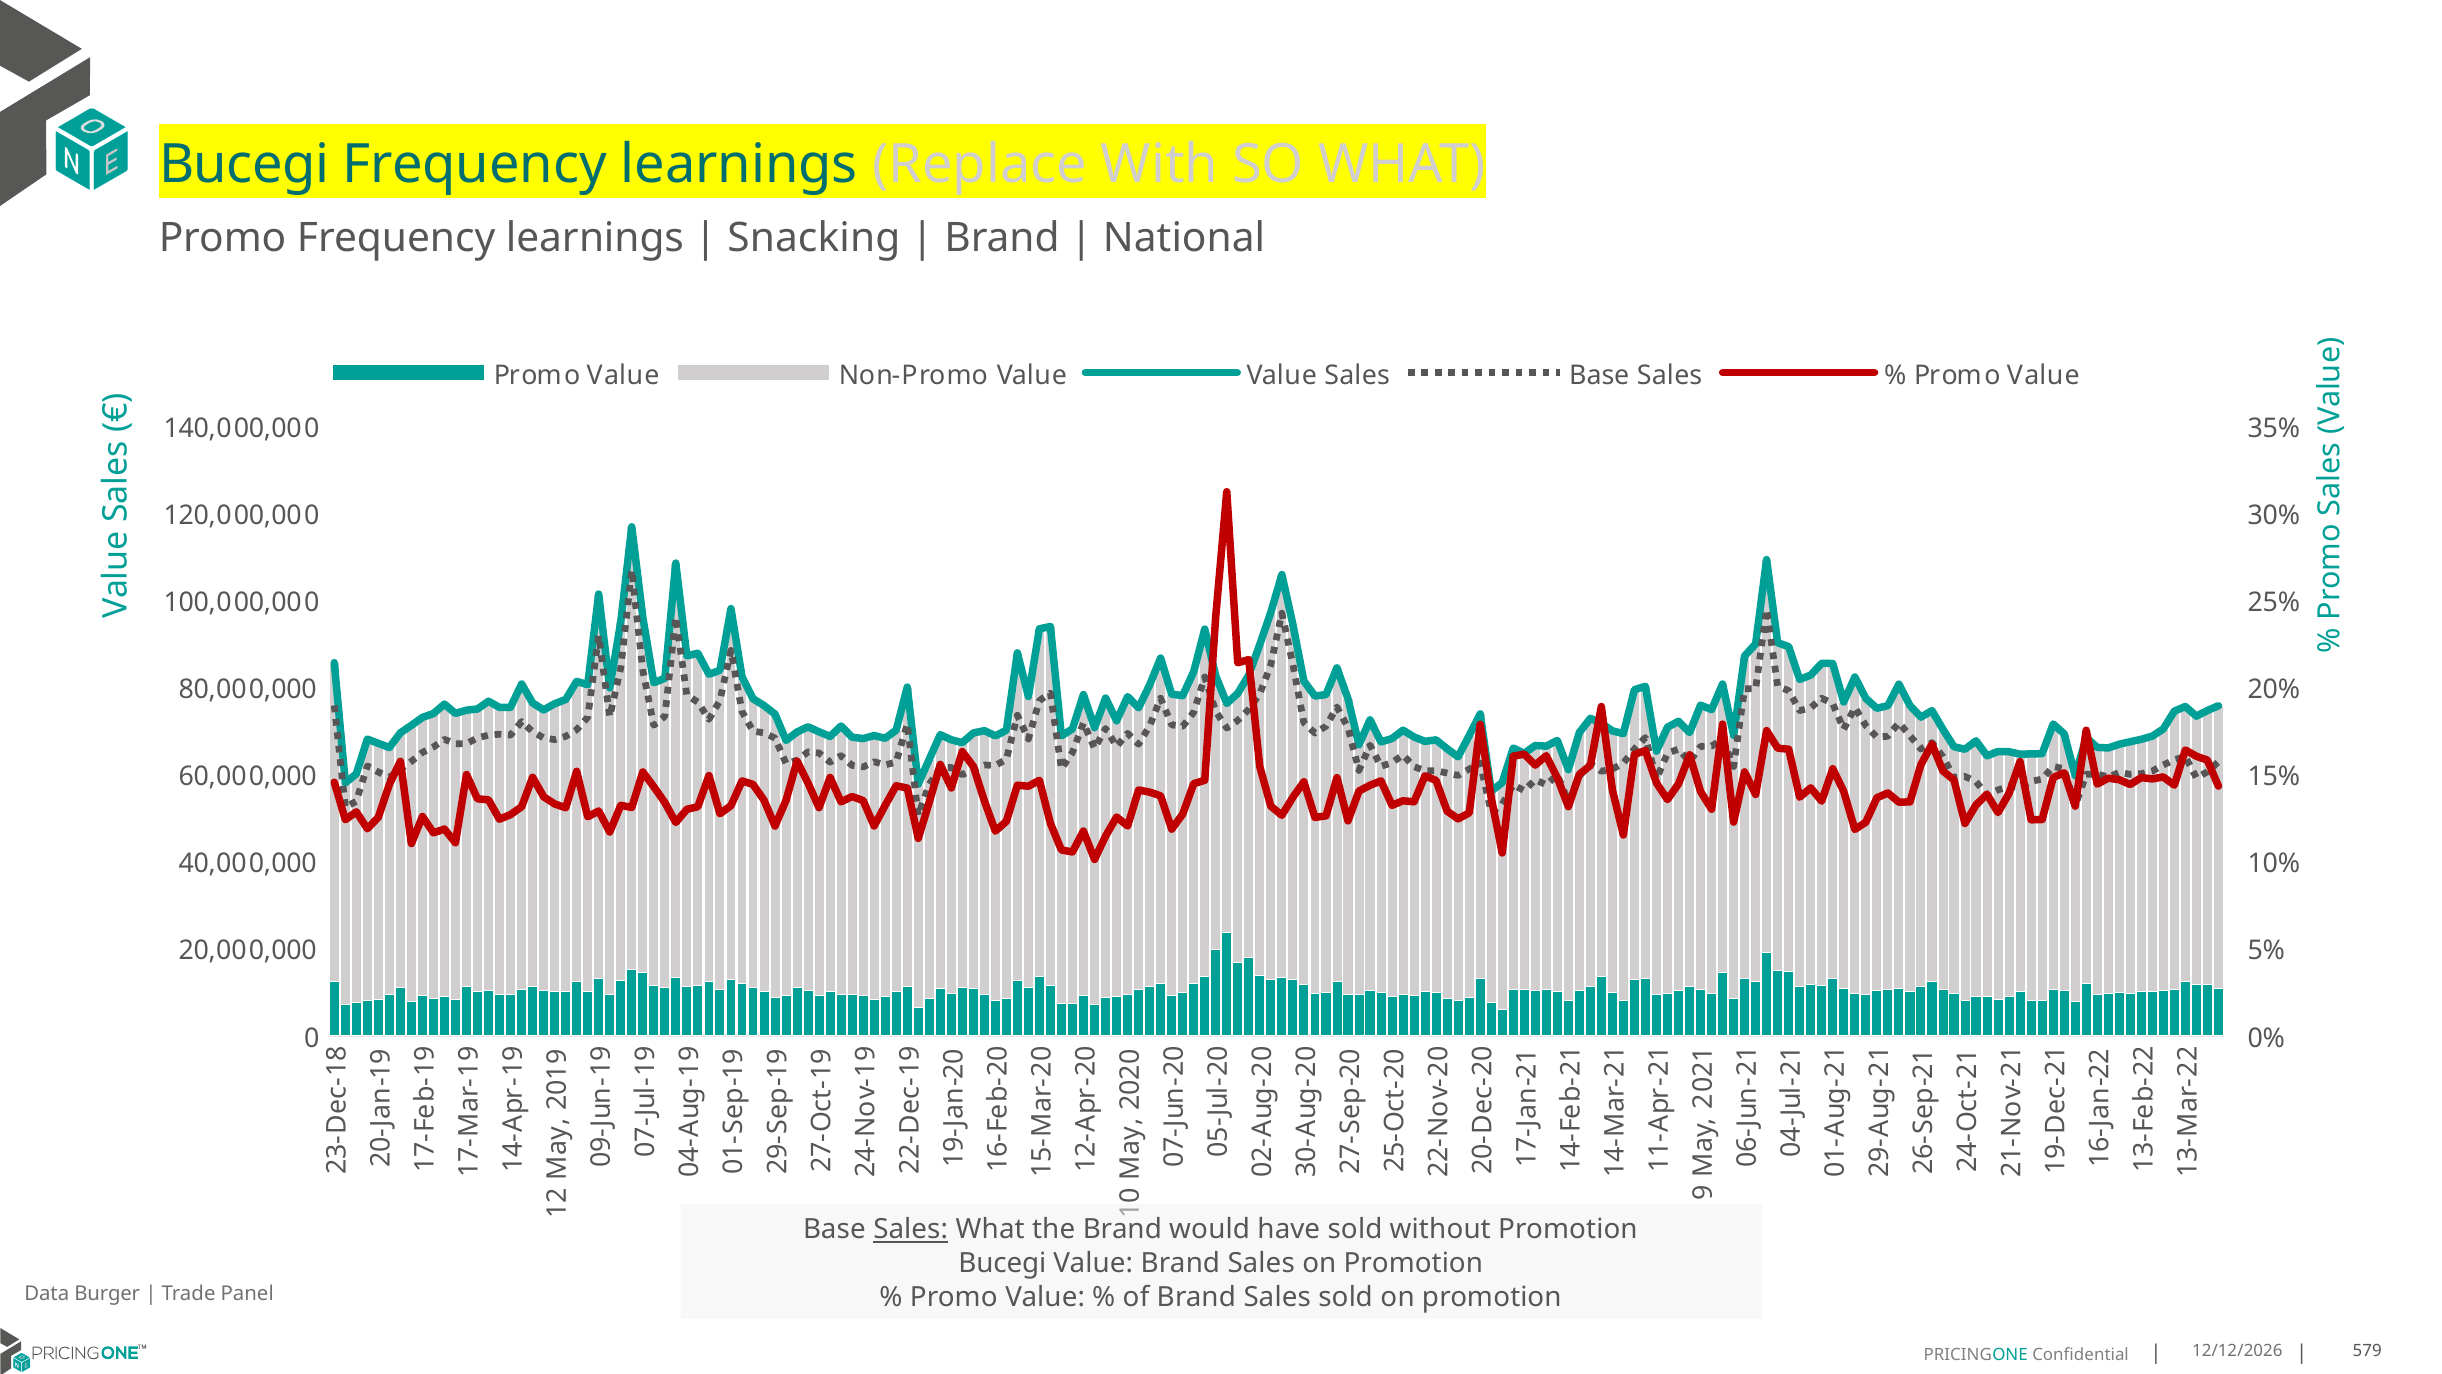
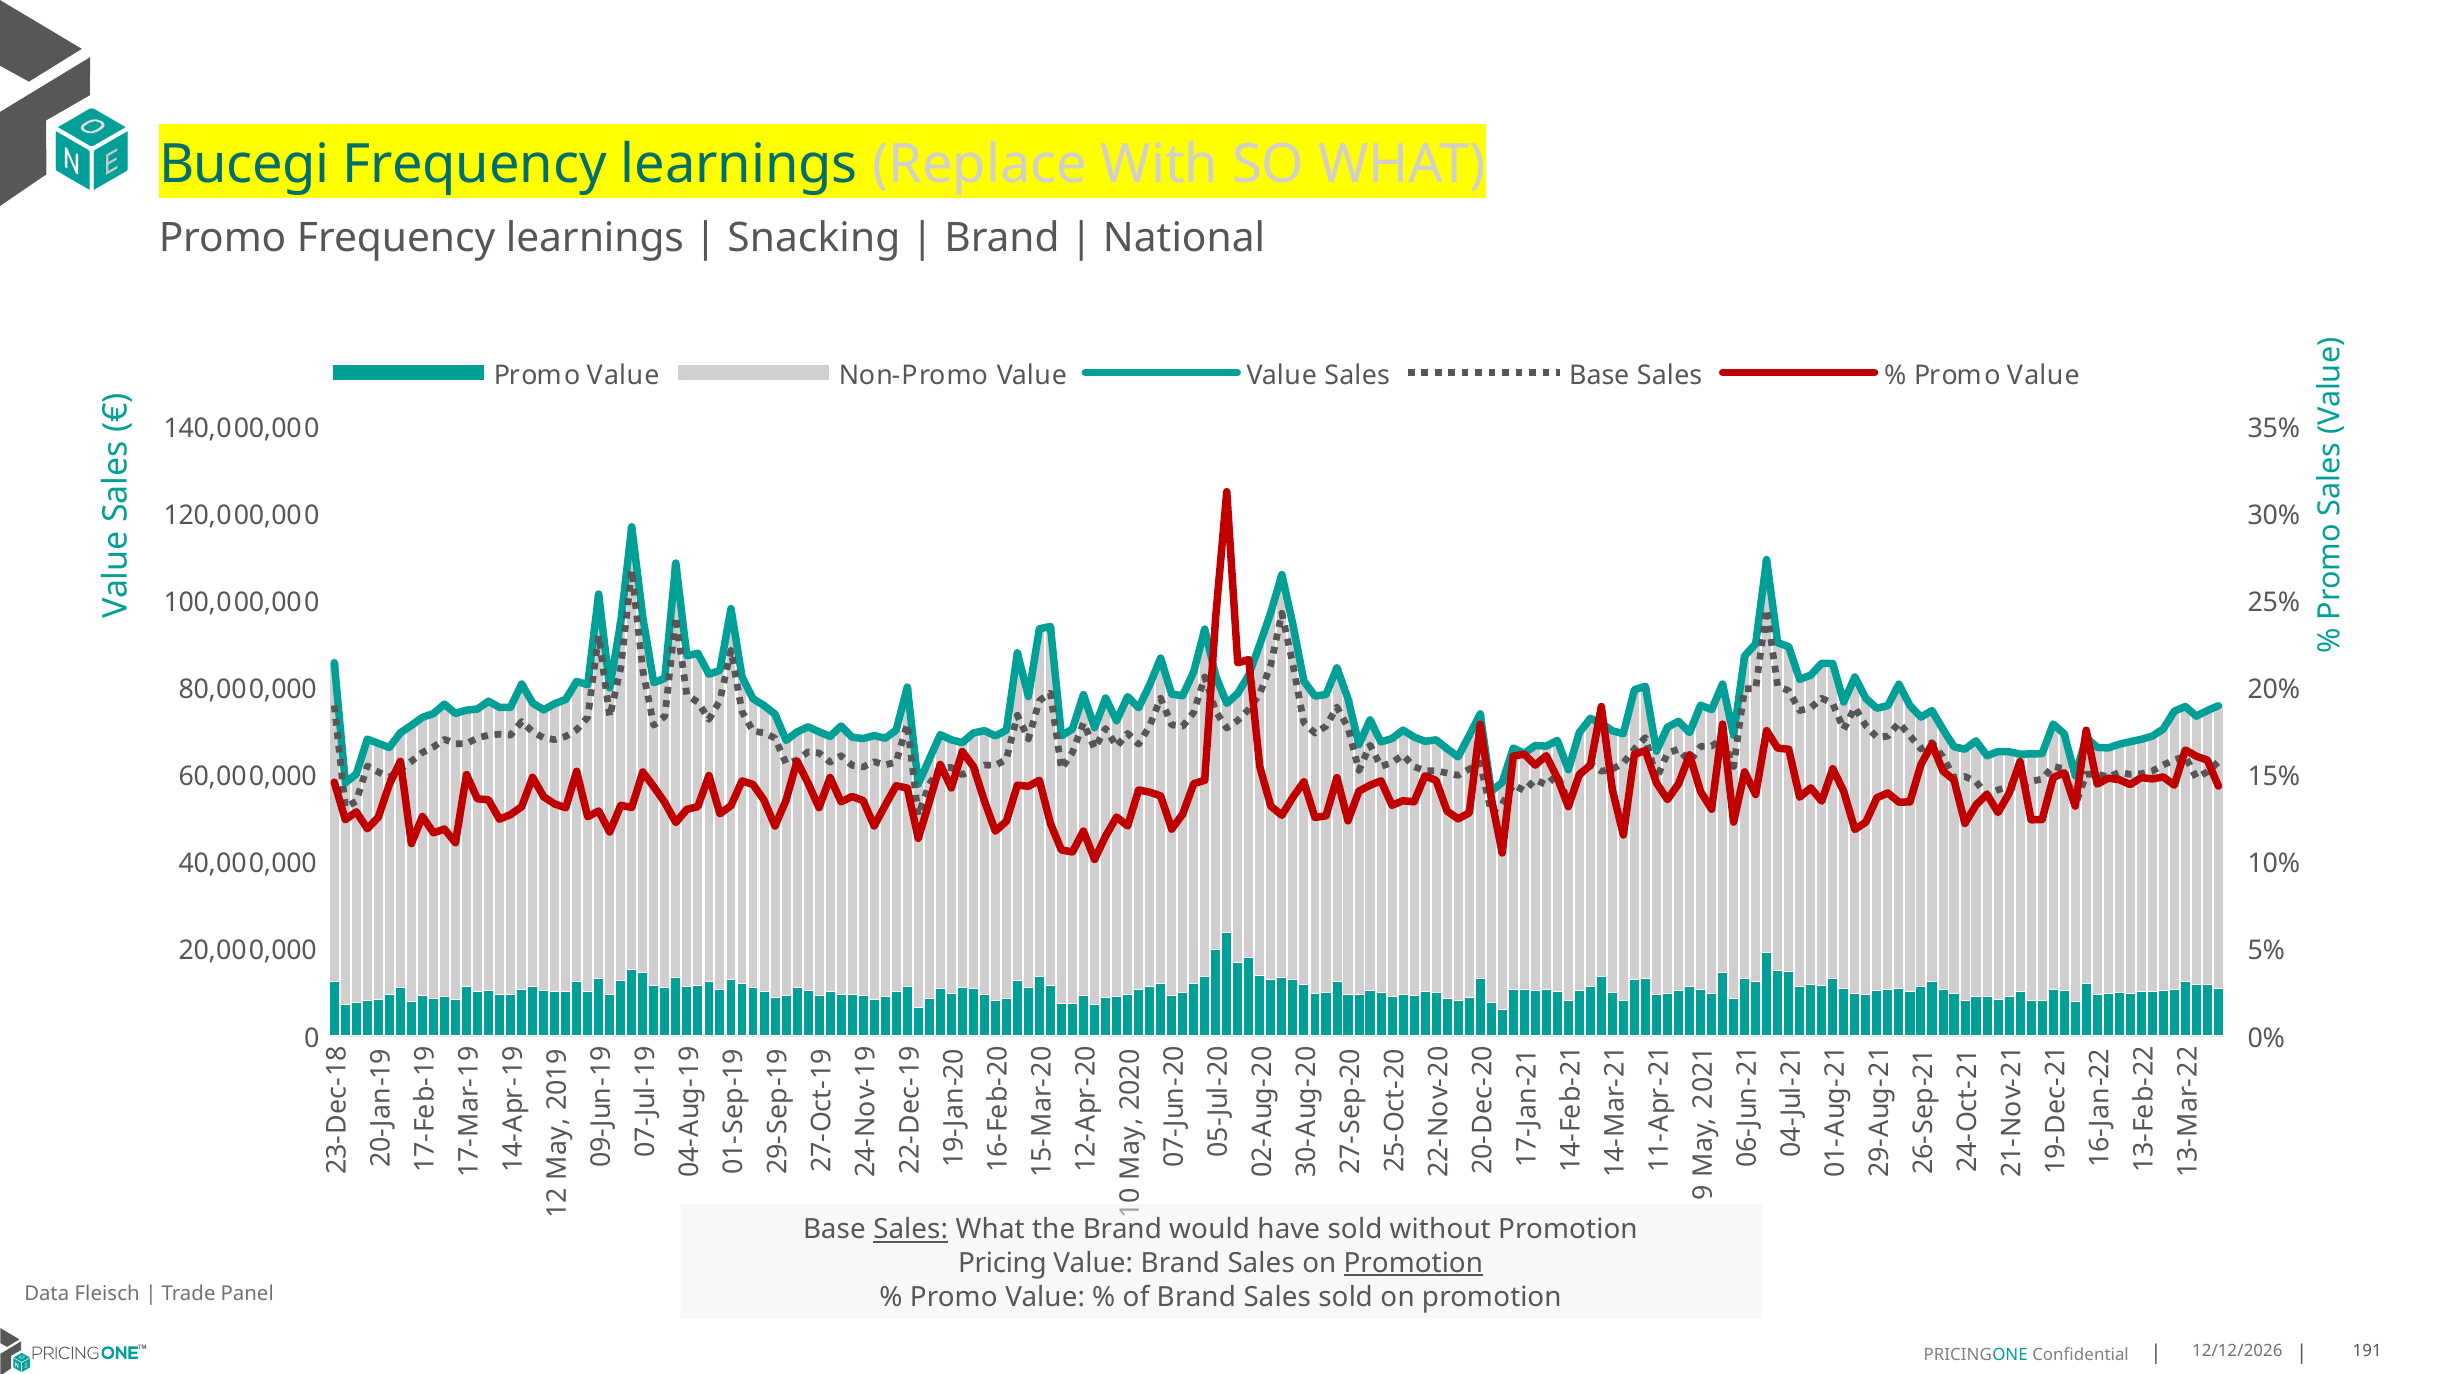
Bucegi: Bucegi -> Pricing (1002, 1263)
Promotion underline: none -> present (1413, 1263)
Burger: Burger -> Fleisch (107, 1294)
579: 579 -> 191 (2367, 1351)
